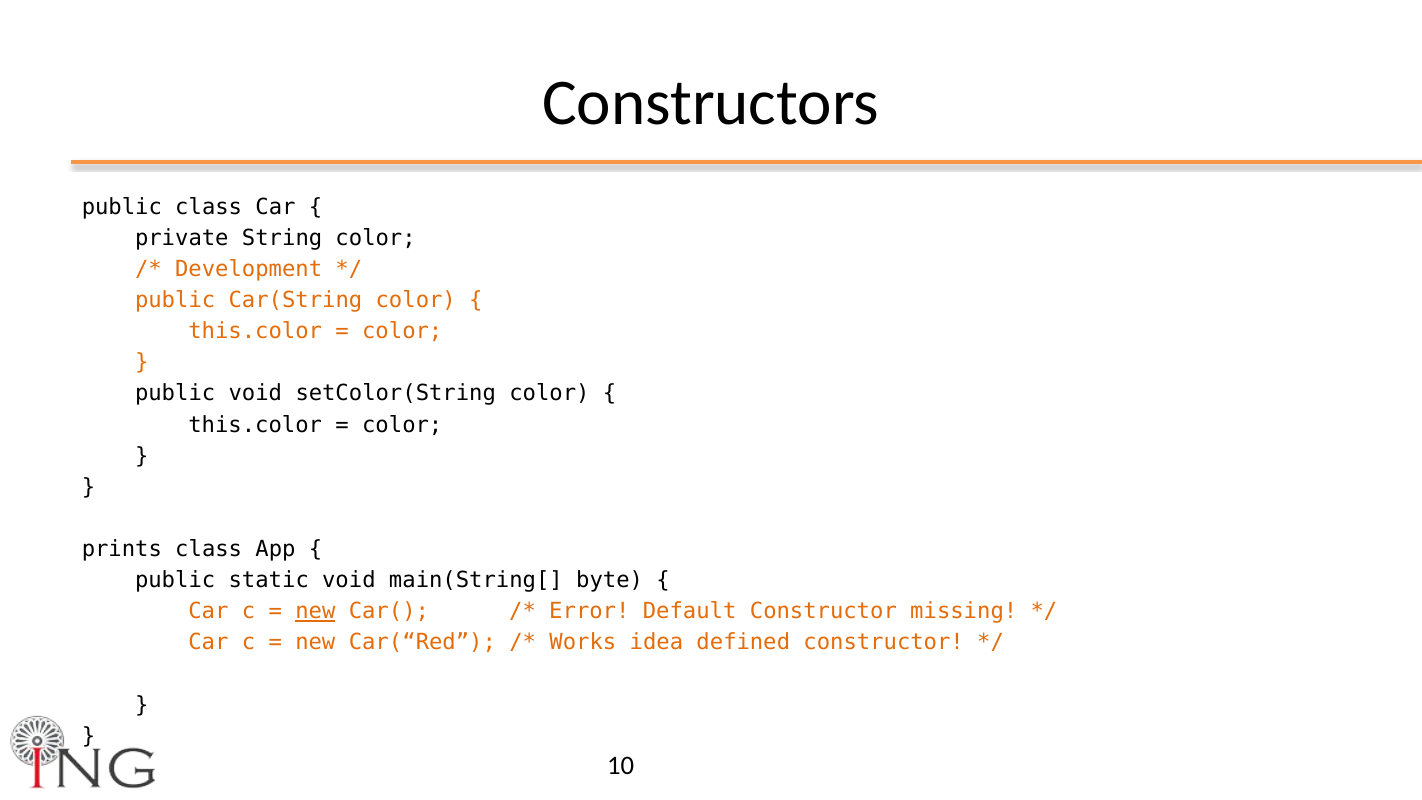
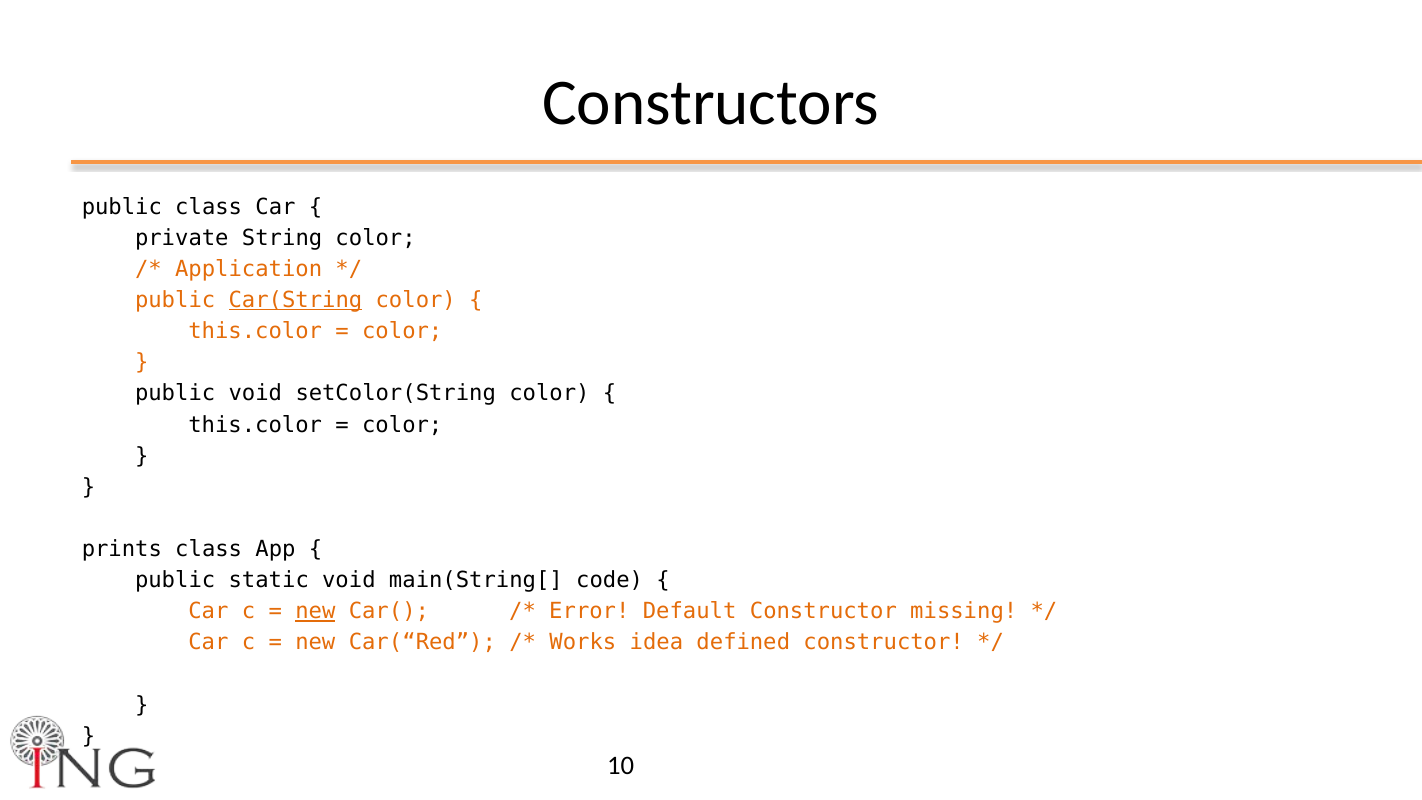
Development: Development -> Application (249, 269)
Car(String underline: none -> present (295, 300)
byte: byte -> code (610, 580)
